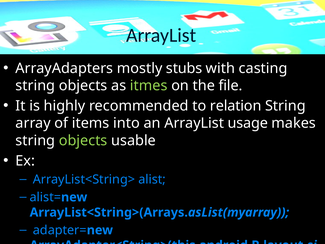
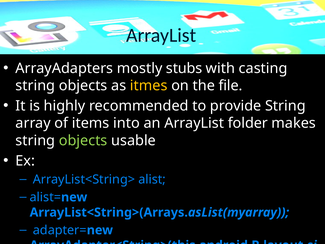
itmes colour: light green -> yellow (149, 86)
relation: relation -> provide (236, 106)
usage: usage -> folder (248, 123)
